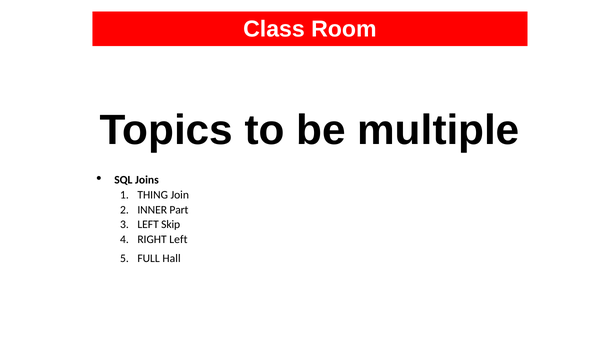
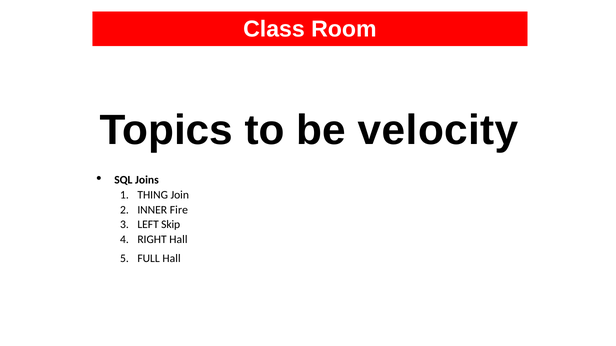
multiple: multiple -> velocity (438, 131)
Part: Part -> Fire (179, 210)
RIGHT Left: Left -> Hall (178, 240)
